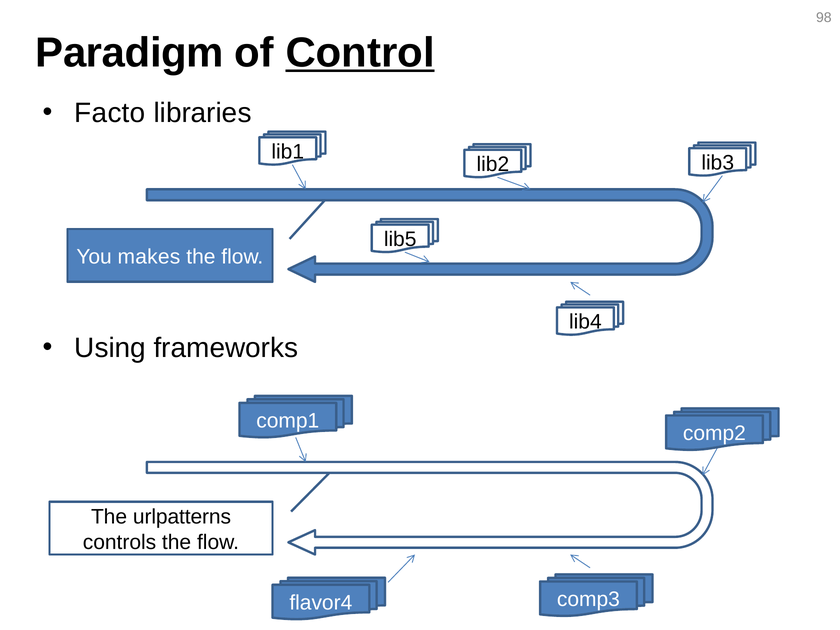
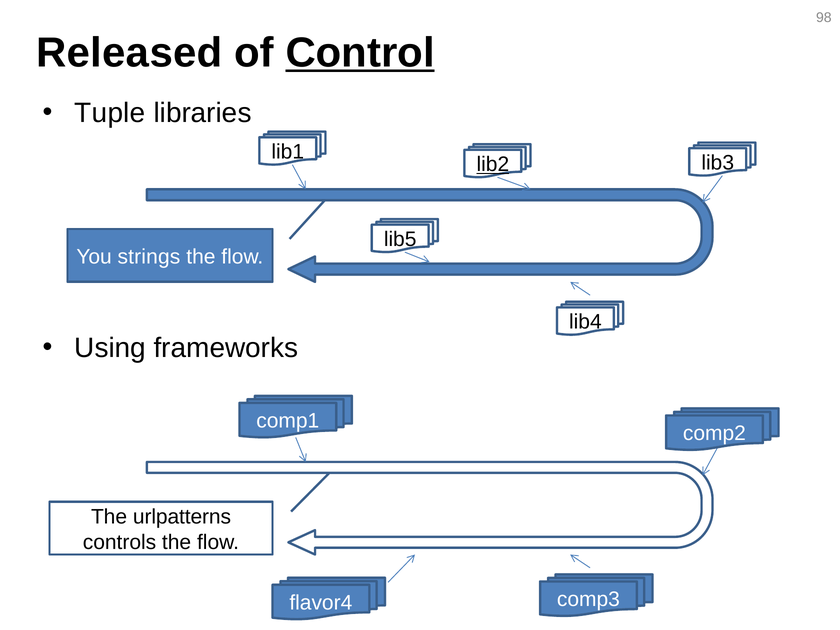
Paradigm: Paradigm -> Released (129, 53)
Facto: Facto -> Tuple (110, 113)
lib2 underline: none -> present (493, 164)
makes: makes -> strings (149, 257)
